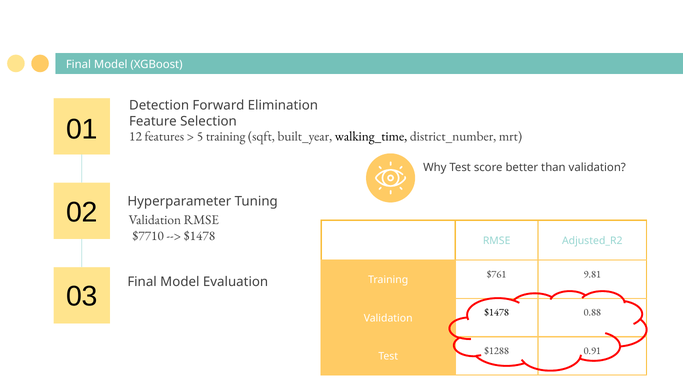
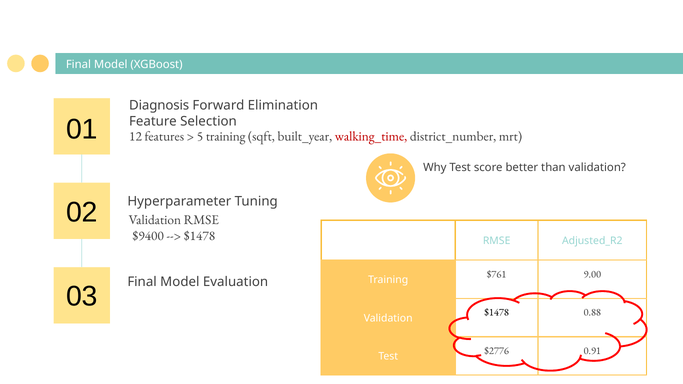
Detection: Detection -> Diagnosis (159, 105)
walking_time colour: black -> red (371, 136)
$7710: $7710 -> $9400 (148, 236)
9.81: 9.81 -> 9.00 (592, 274)
$1288: $1288 -> $2776 (497, 351)
